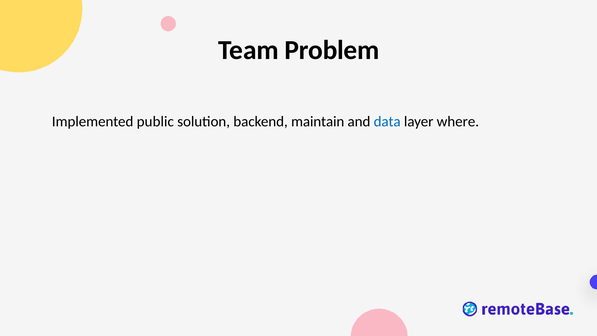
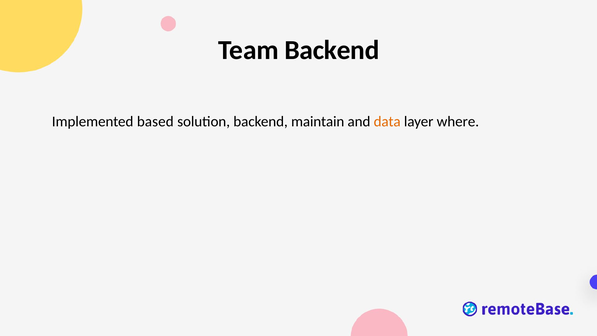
Team Problem: Problem -> Backend (332, 50)
public: public -> based (155, 121)
data colour: blue -> orange (387, 121)
